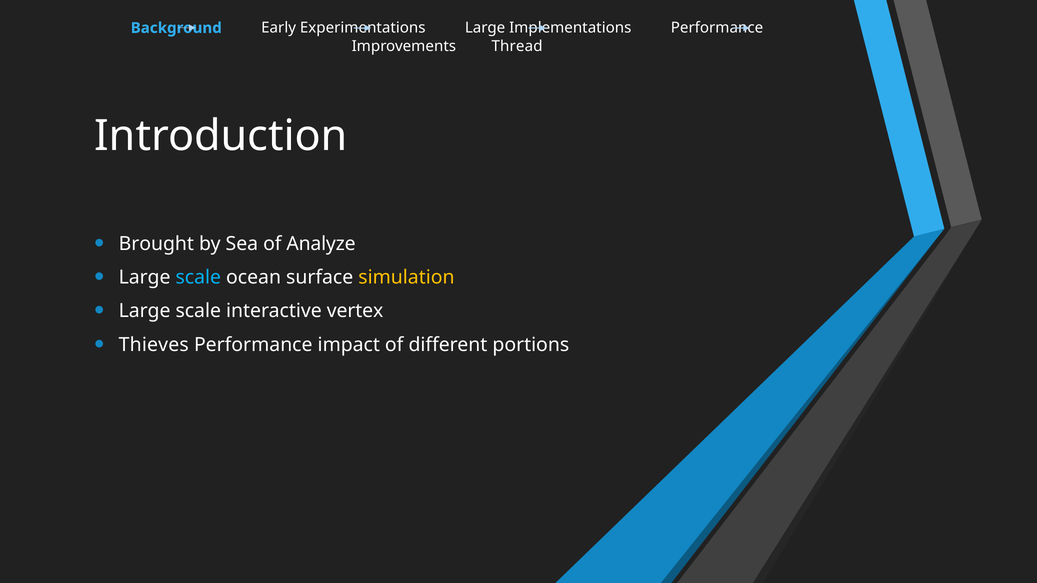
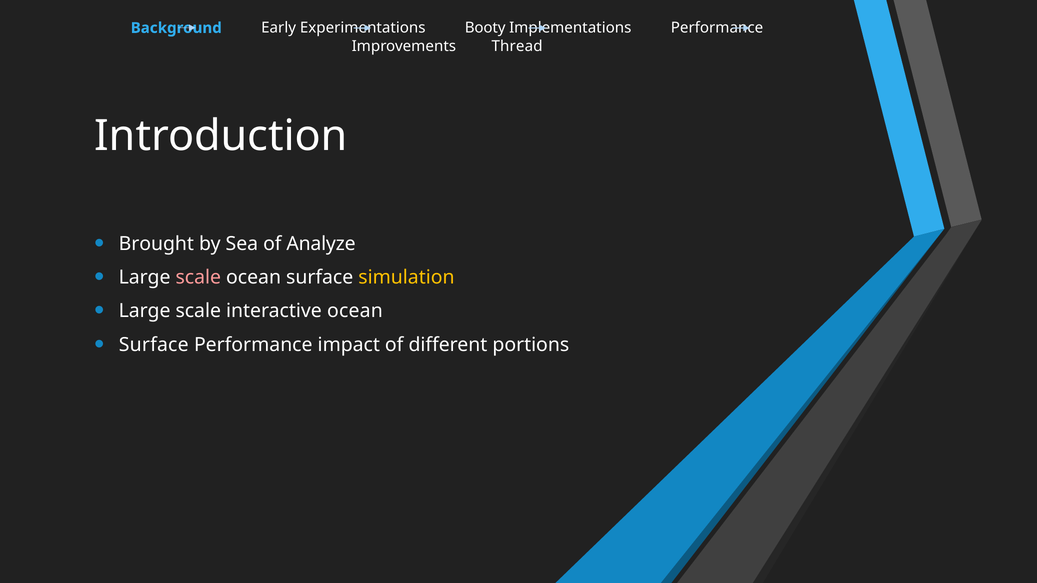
Experimentations Large: Large -> Booty (485, 28)
scale colour: light blue -> pink (198, 277)
interactive vertex: vertex -> ocean (355, 311)
Thieves: Thieves -> Surface (154, 345)
